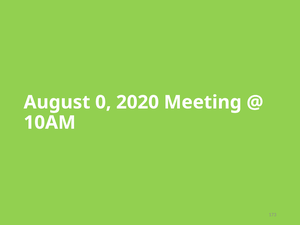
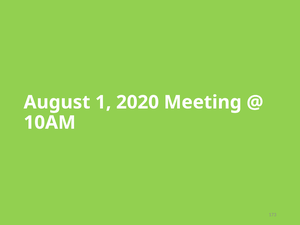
0: 0 -> 1 (103, 102)
